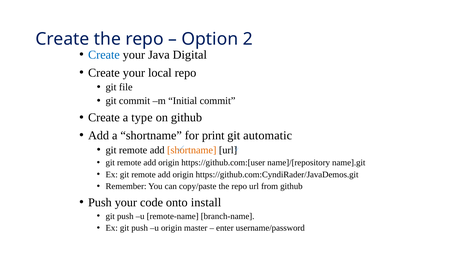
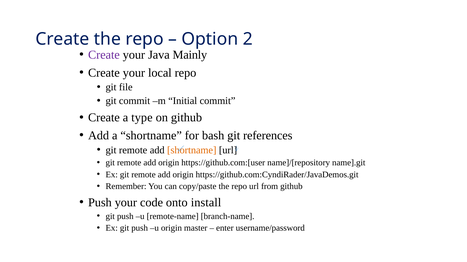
Create colour: blue -> purple (104, 55)
Digital: Digital -> Mainly (190, 55)
print: print -> bash (213, 136)
automatic: automatic -> references (268, 136)
